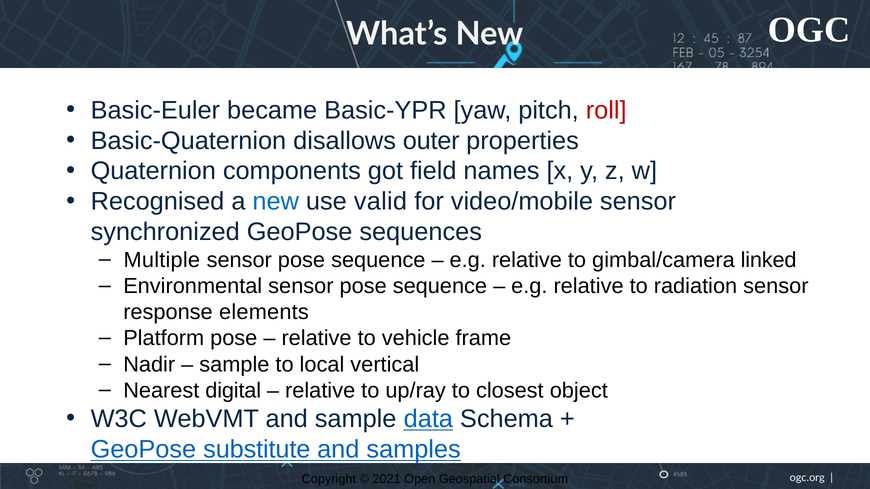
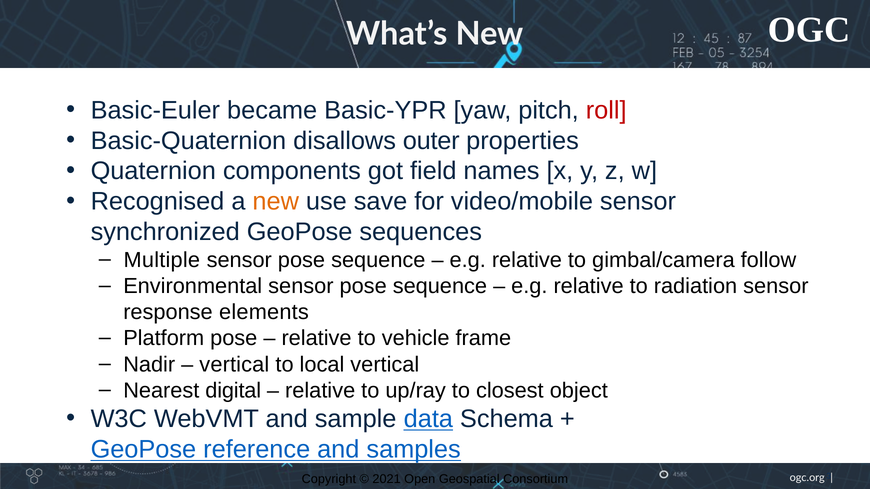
new colour: blue -> orange (276, 202)
valid: valid -> save (381, 202)
linked: linked -> follow (768, 260)
sample: sample -> vertical (234, 365)
substitute: substitute -> reference (257, 450)
